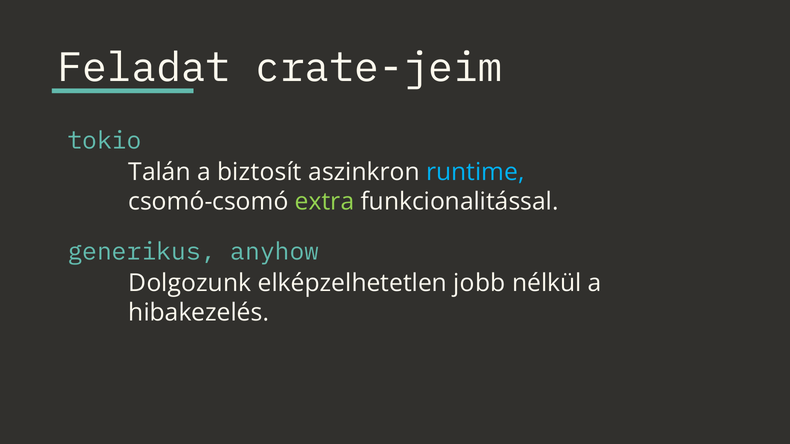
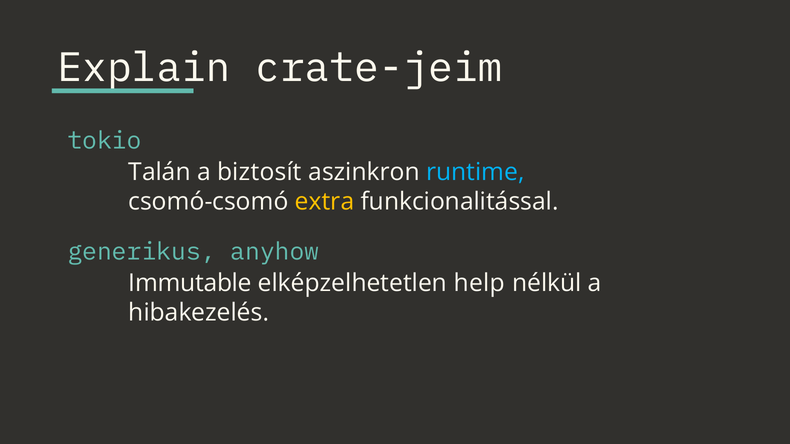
Feladat: Feladat -> Explain (144, 68)
extra colour: light green -> yellow (325, 202)
Dolgozunk: Dolgozunk -> Immutable (190, 283)
jobb: jobb -> help (479, 283)
